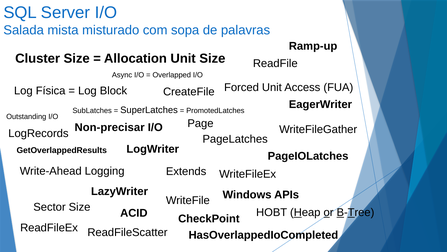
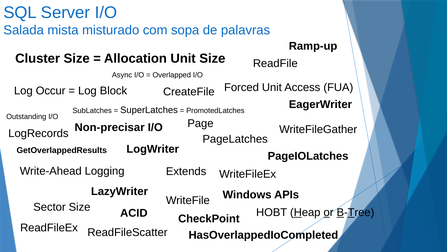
Física: Física -> Occur (51, 91)
